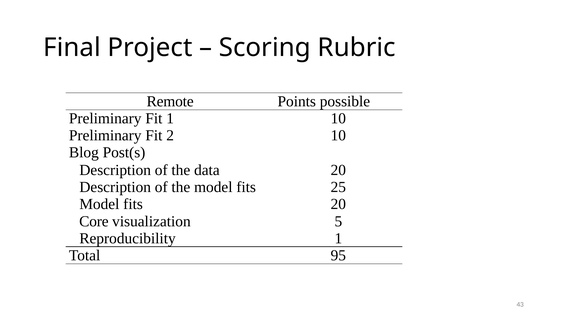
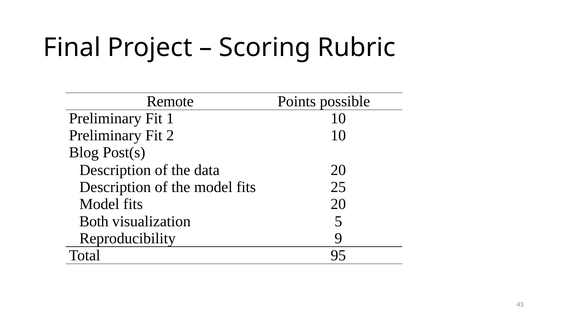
Core: Core -> Both (94, 221)
Reproducibility 1: 1 -> 9 (338, 238)
